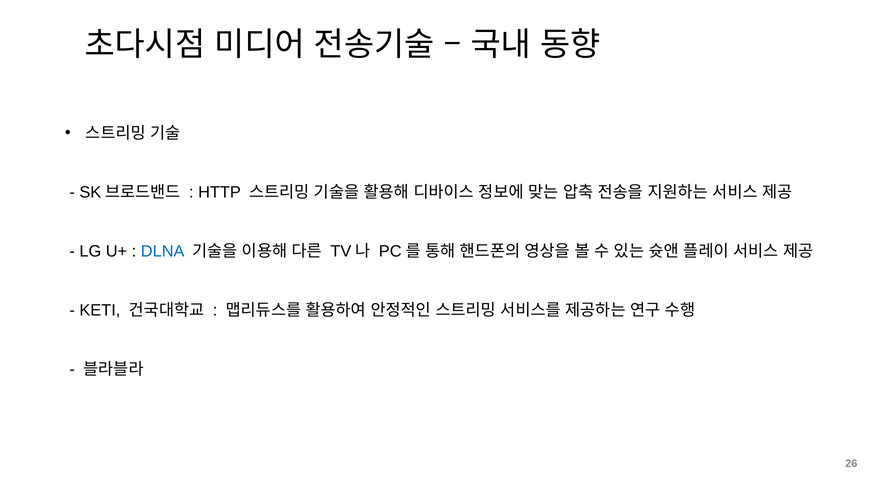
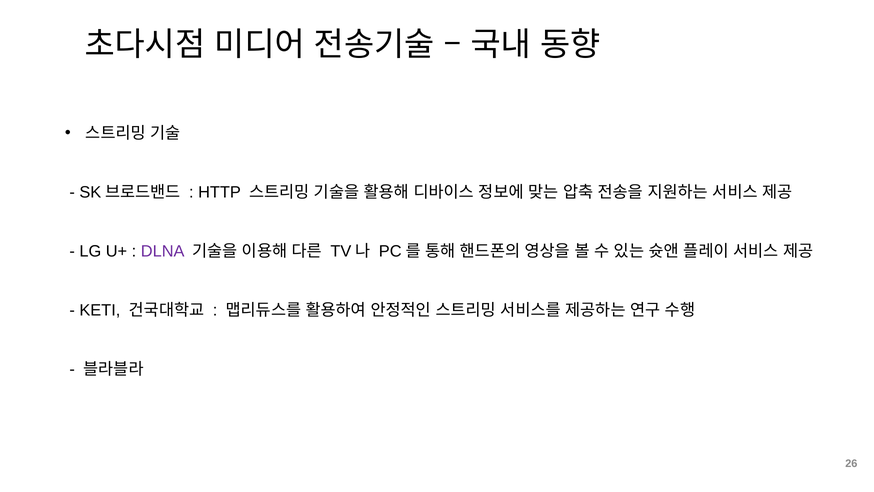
DLNA colour: blue -> purple (163, 251)
